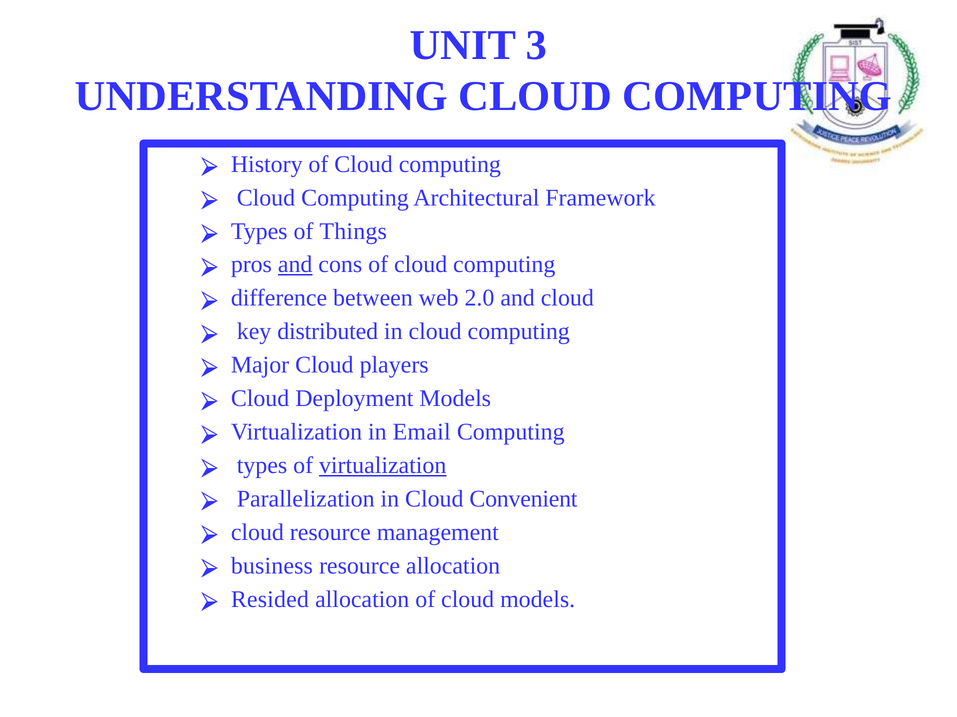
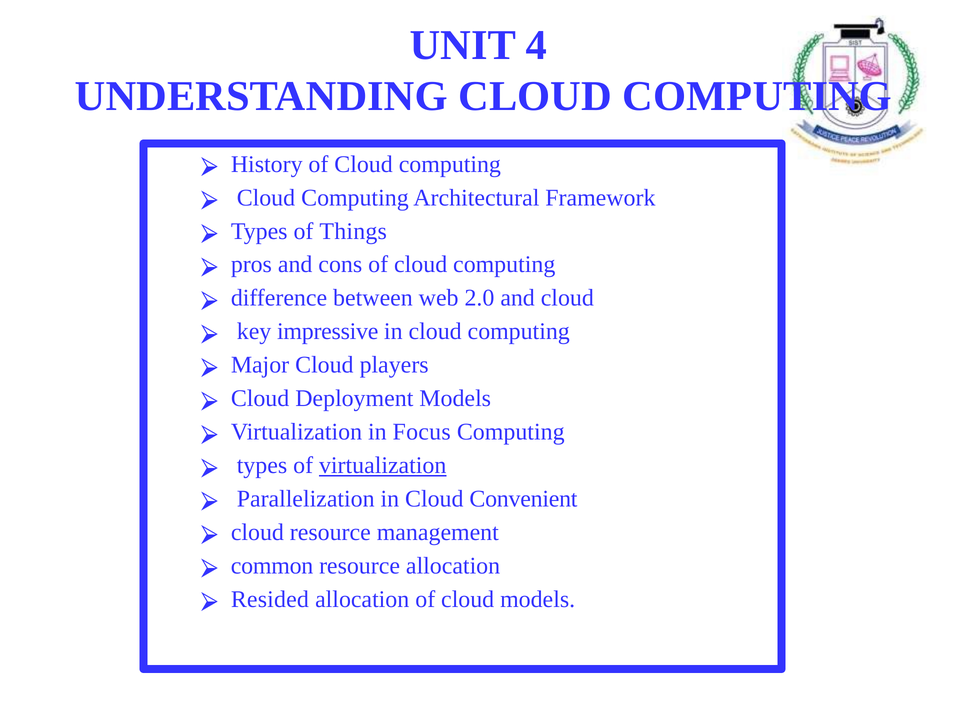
3: 3 -> 4 (536, 45)
and underline: present -> none (295, 265)
distributed: distributed -> impressive (328, 332)
Email: Email -> Focus (422, 432)
business: business -> common (272, 566)
